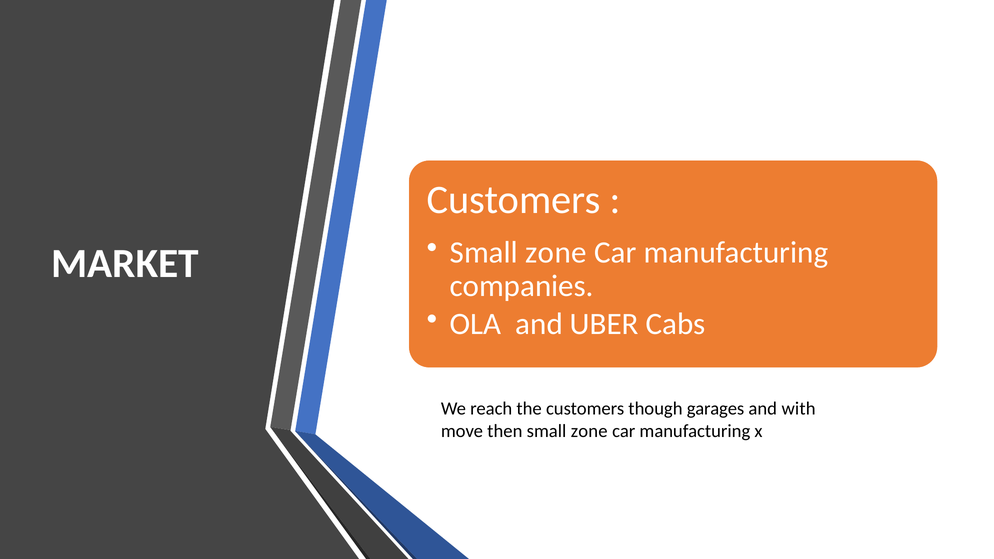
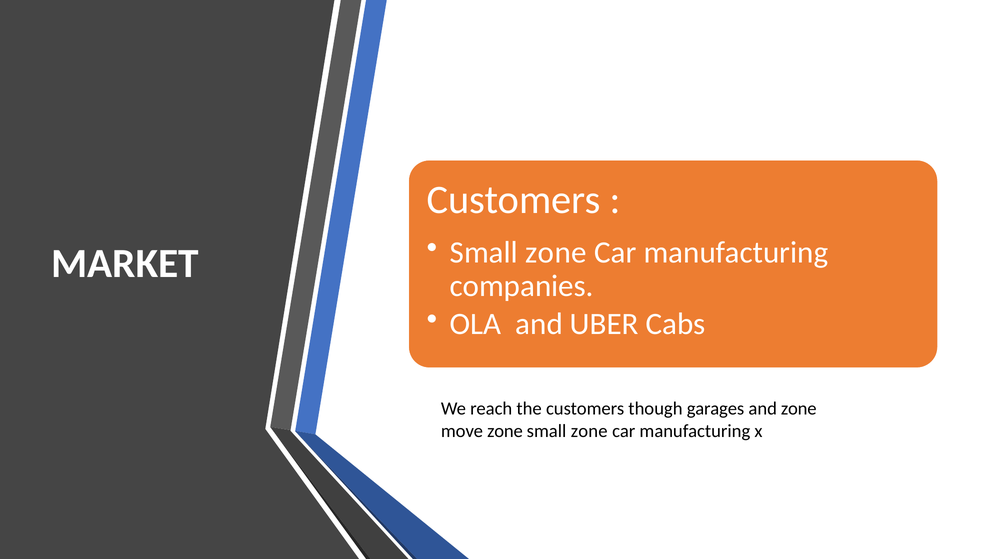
and with: with -> zone (799, 409)
move then: then -> zone (505, 431)
